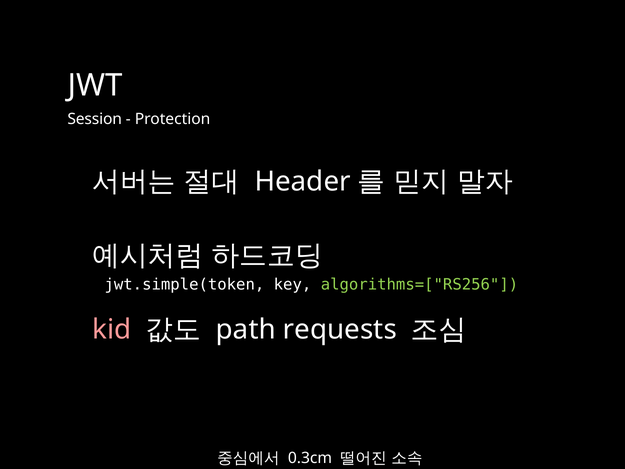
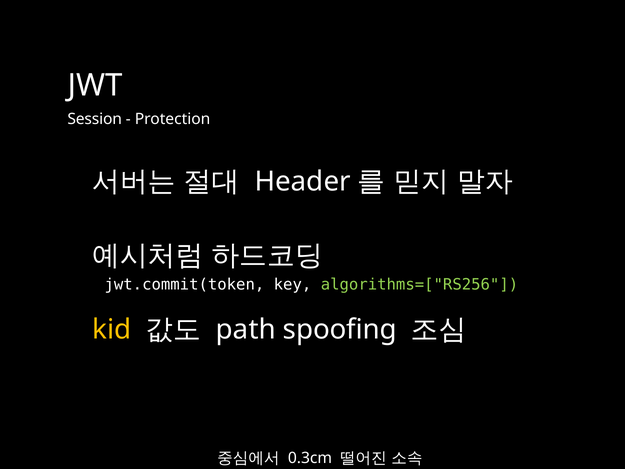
jwt.simple(token: jwt.simple(token -> jwt.commit(token (184, 284)
kid colour: pink -> yellow (112, 329)
requests: requests -> spoofing (340, 329)
